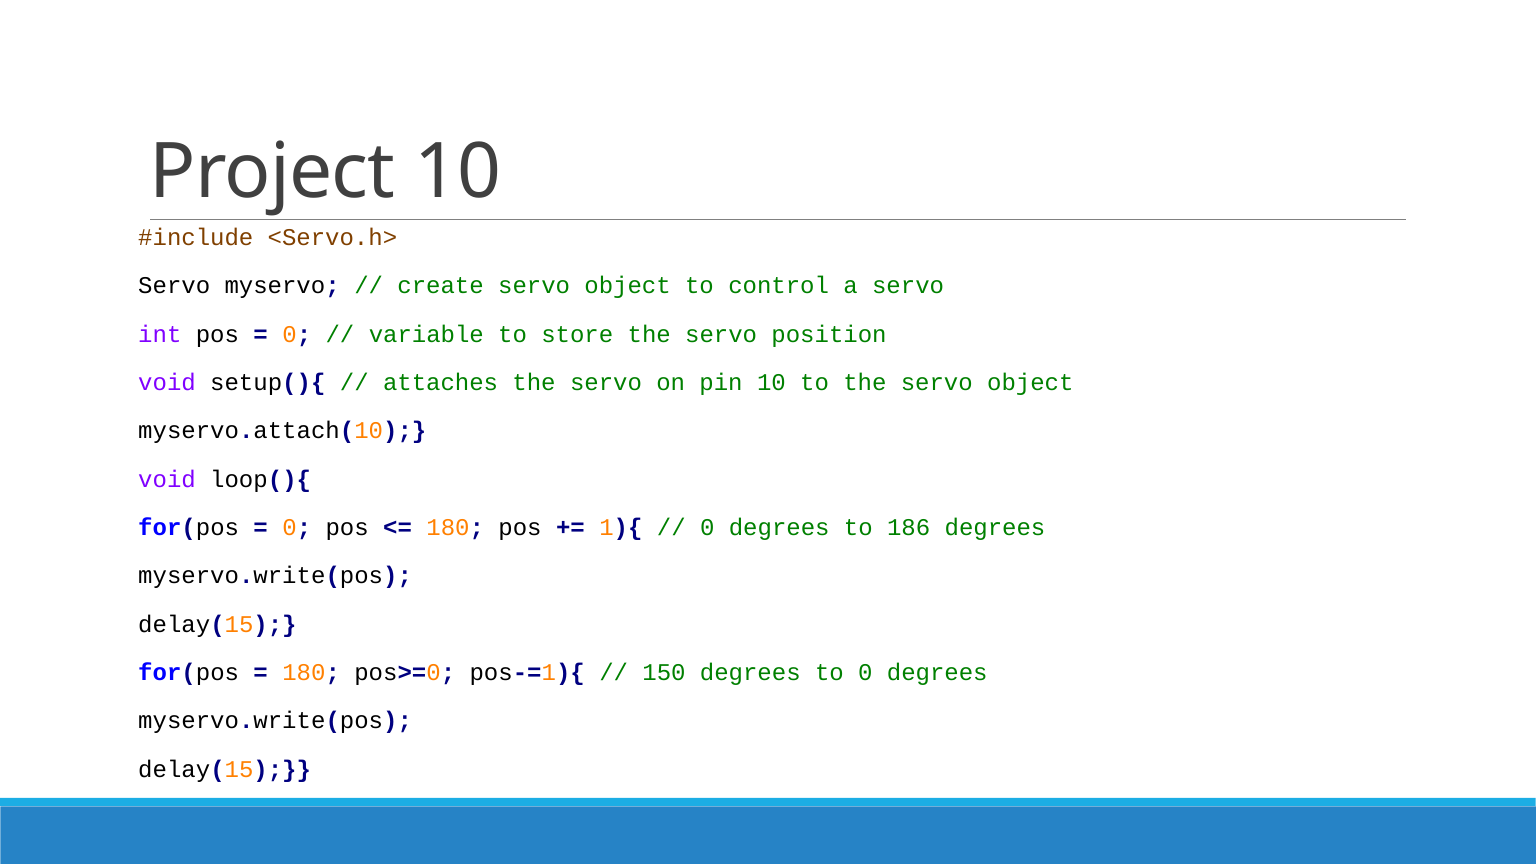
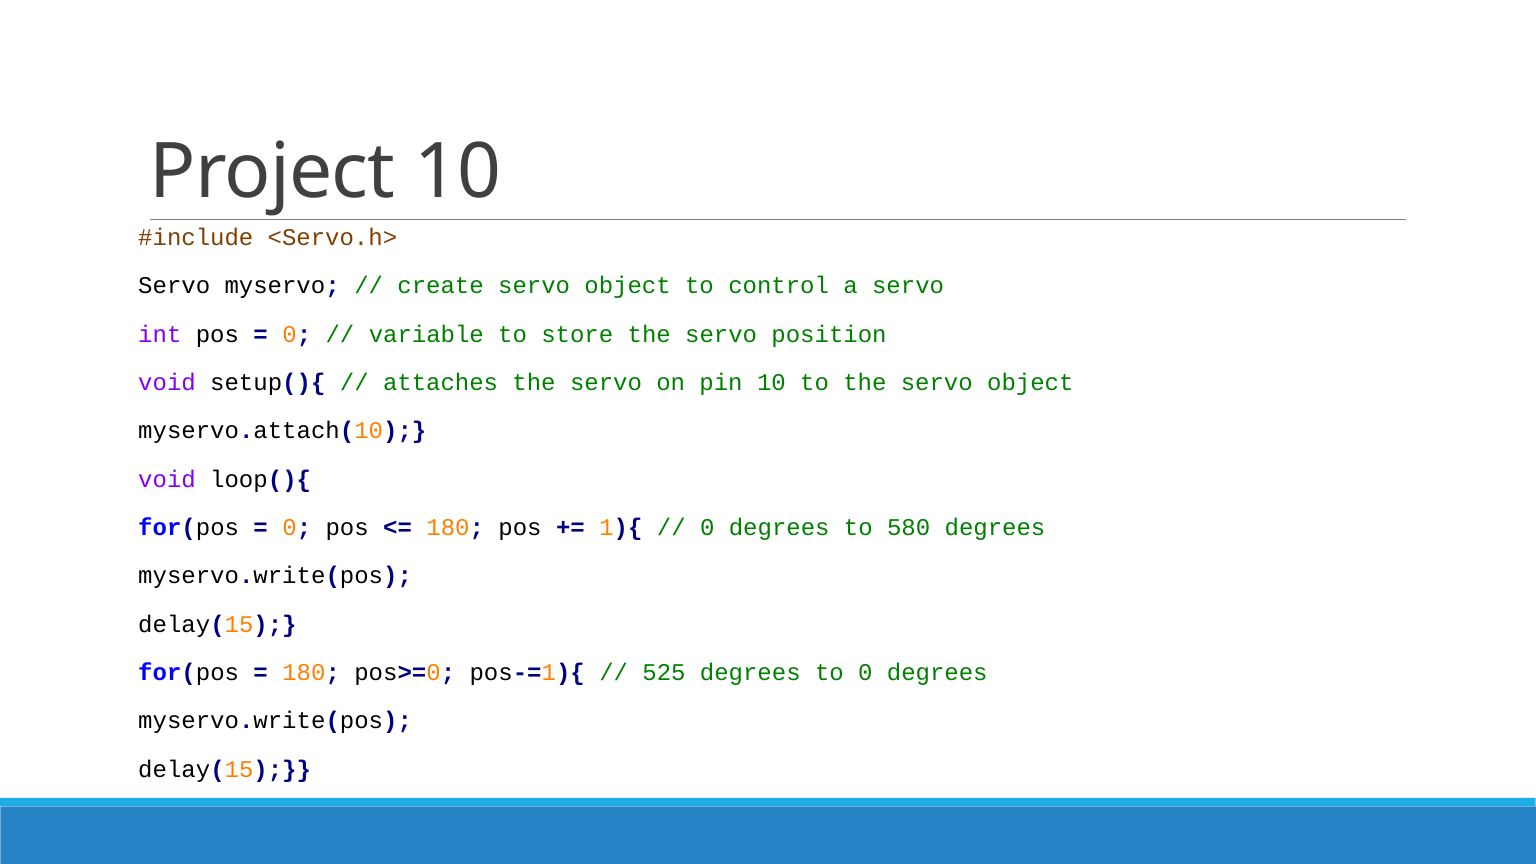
186: 186 -> 580 (909, 528)
150: 150 -> 525 (664, 673)
